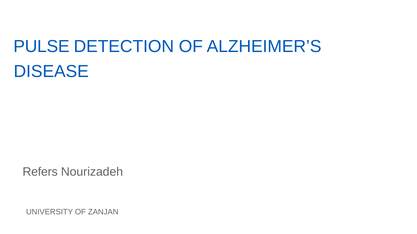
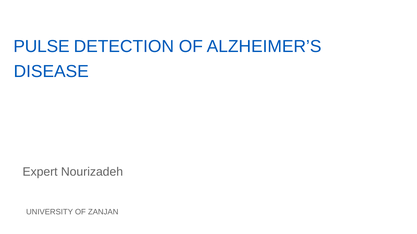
Refers: Refers -> Expert (40, 172)
